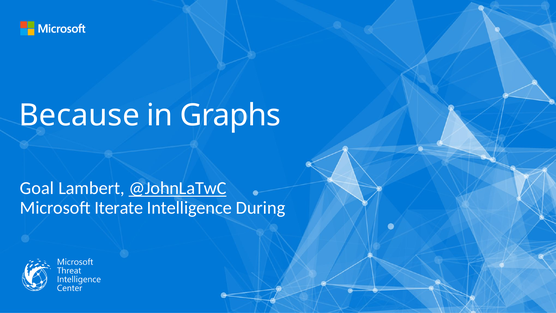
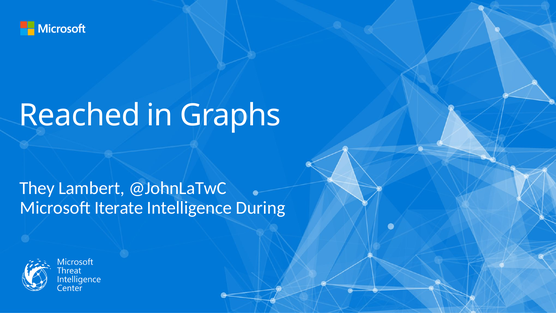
Because: Because -> Reached (80, 115)
Goal: Goal -> They (37, 188)
@JohnLaTwC underline: present -> none (178, 188)
